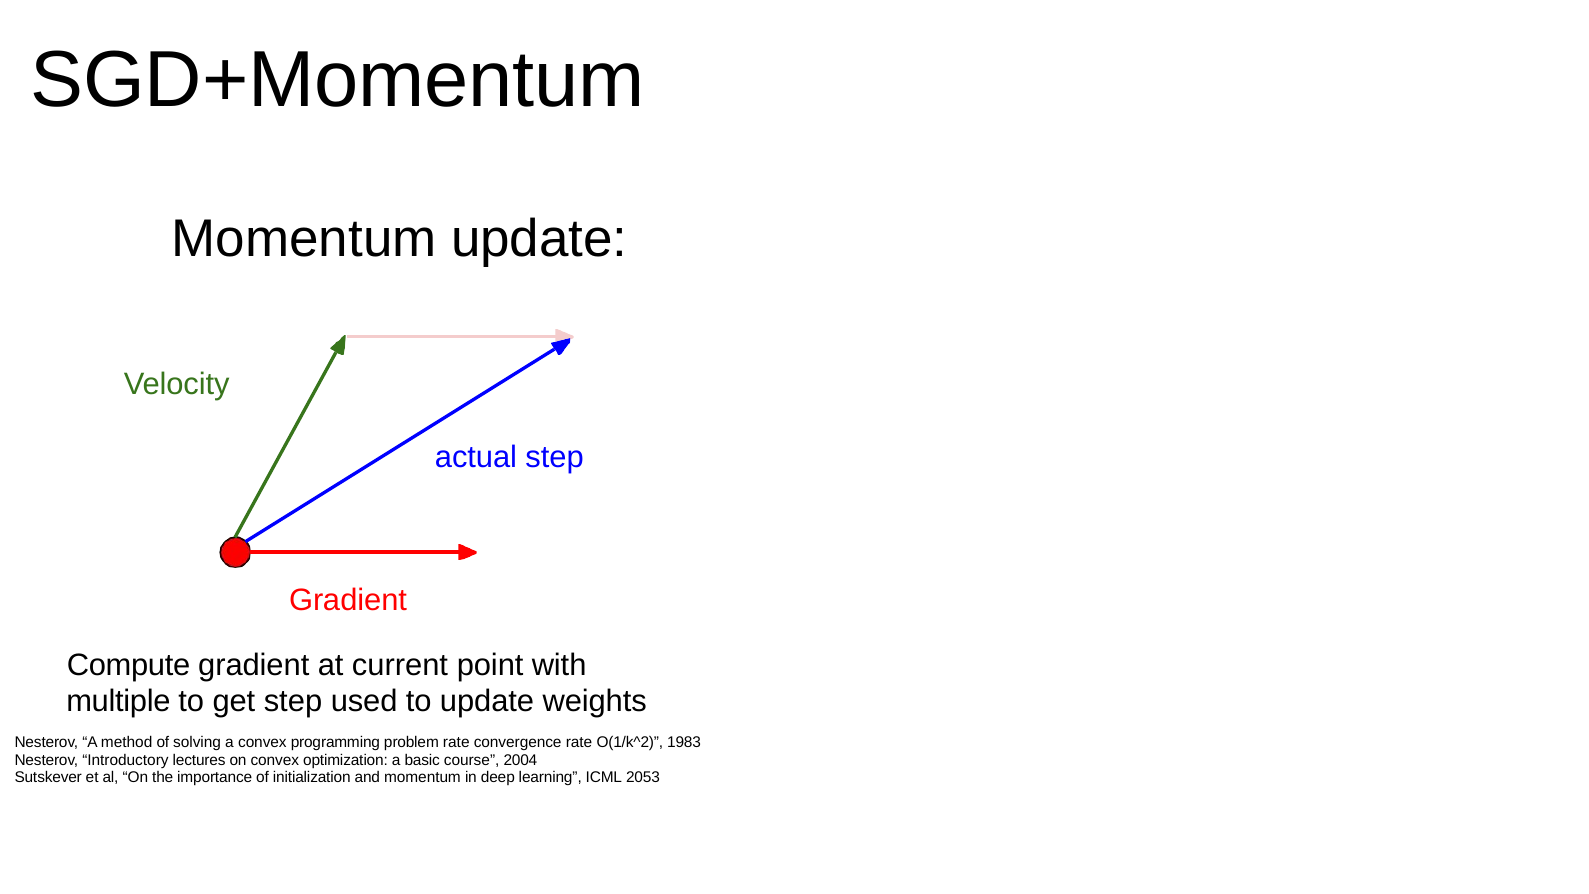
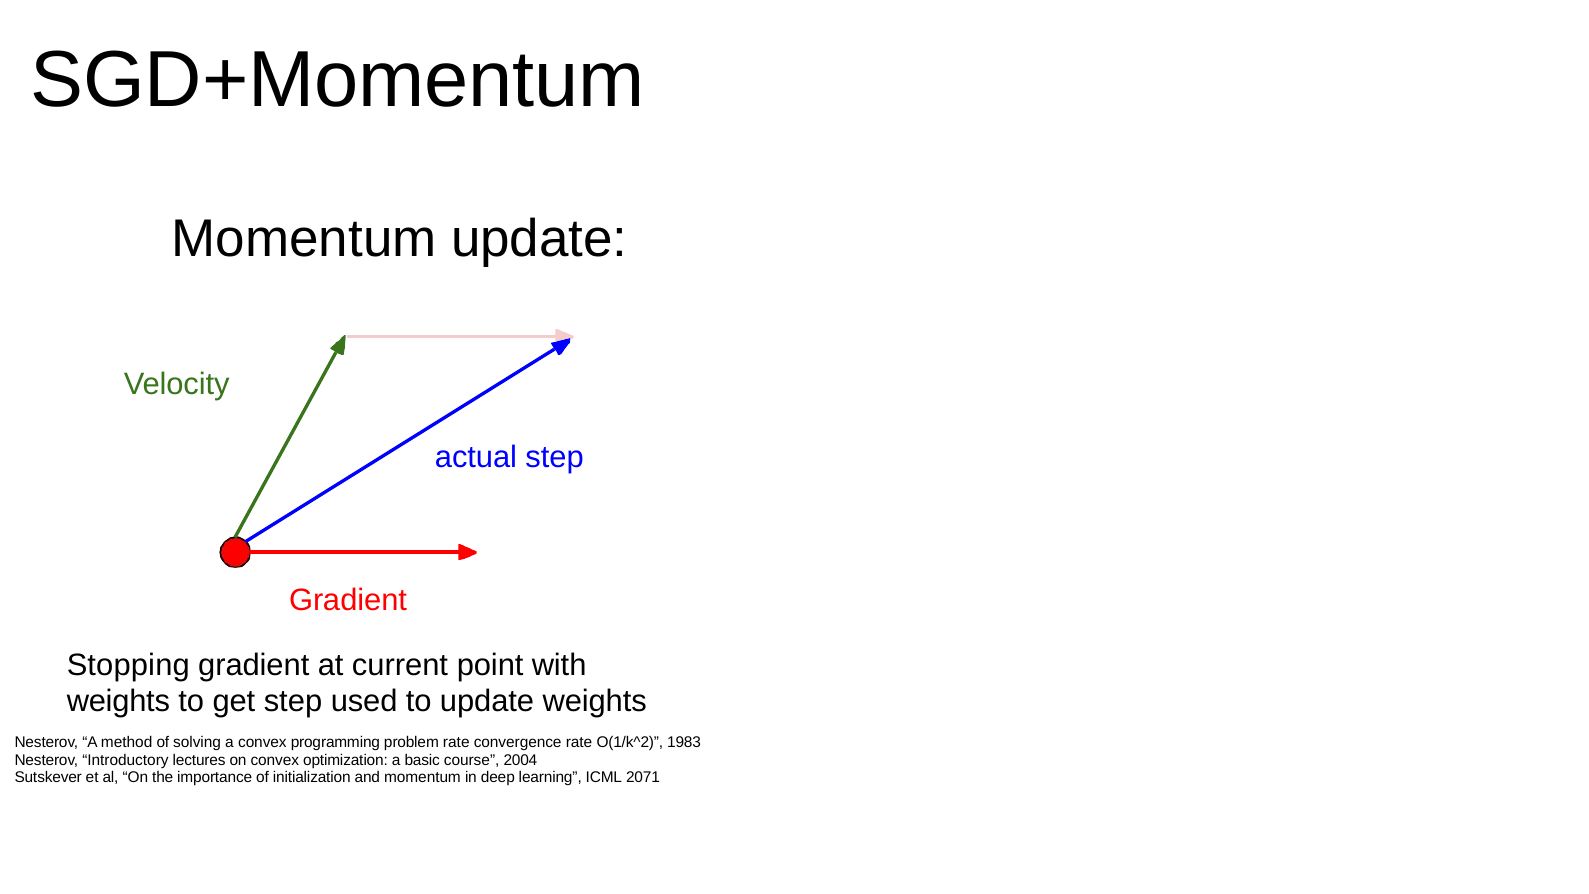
Compute: Compute -> Stopping (128, 665)
multiple: multiple -> weights (118, 701)
2053: 2053 -> 2071 (643, 778)
